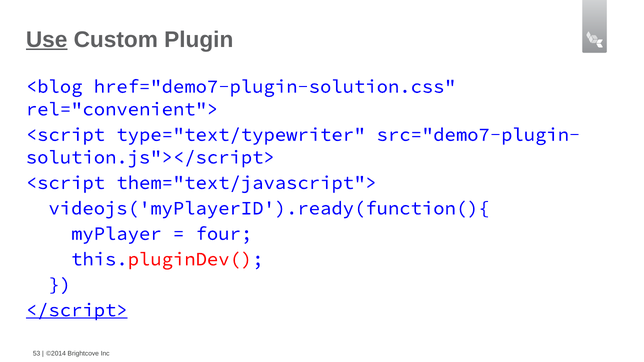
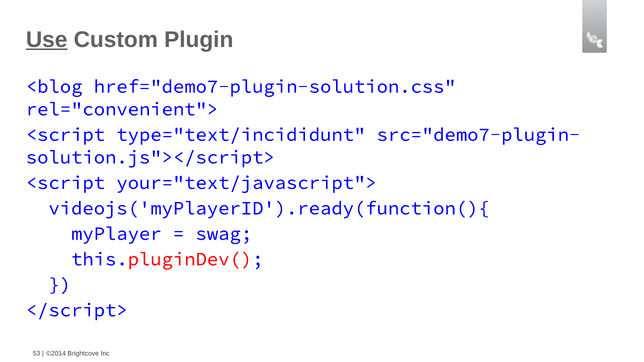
type="text/typewriter: type="text/typewriter -> type="text/incididunt (241, 135)
them="text/javascript">: them="text/javascript"> -> your="text/javascript"> (247, 183)
four: four -> swag (224, 234)
</script> underline: present -> none (77, 310)
